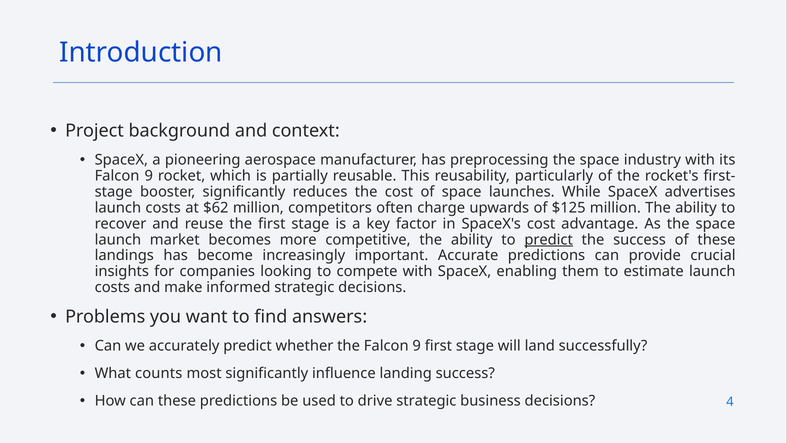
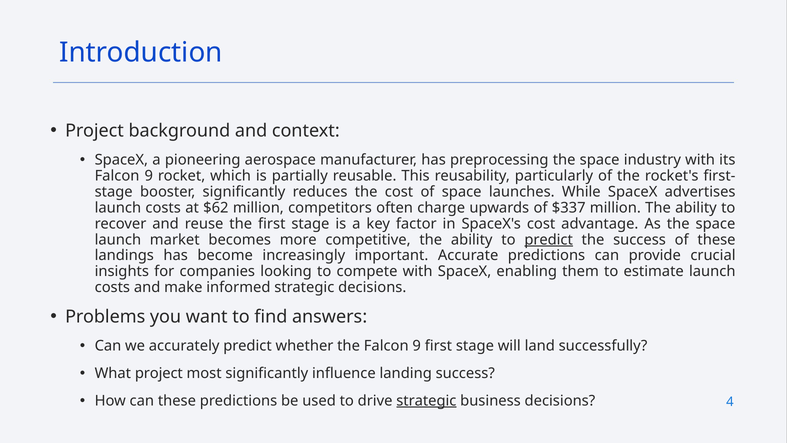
$125: $125 -> $337 (569, 208)
What counts: counts -> project (159, 373)
strategic underline: none -> present (426, 401)
